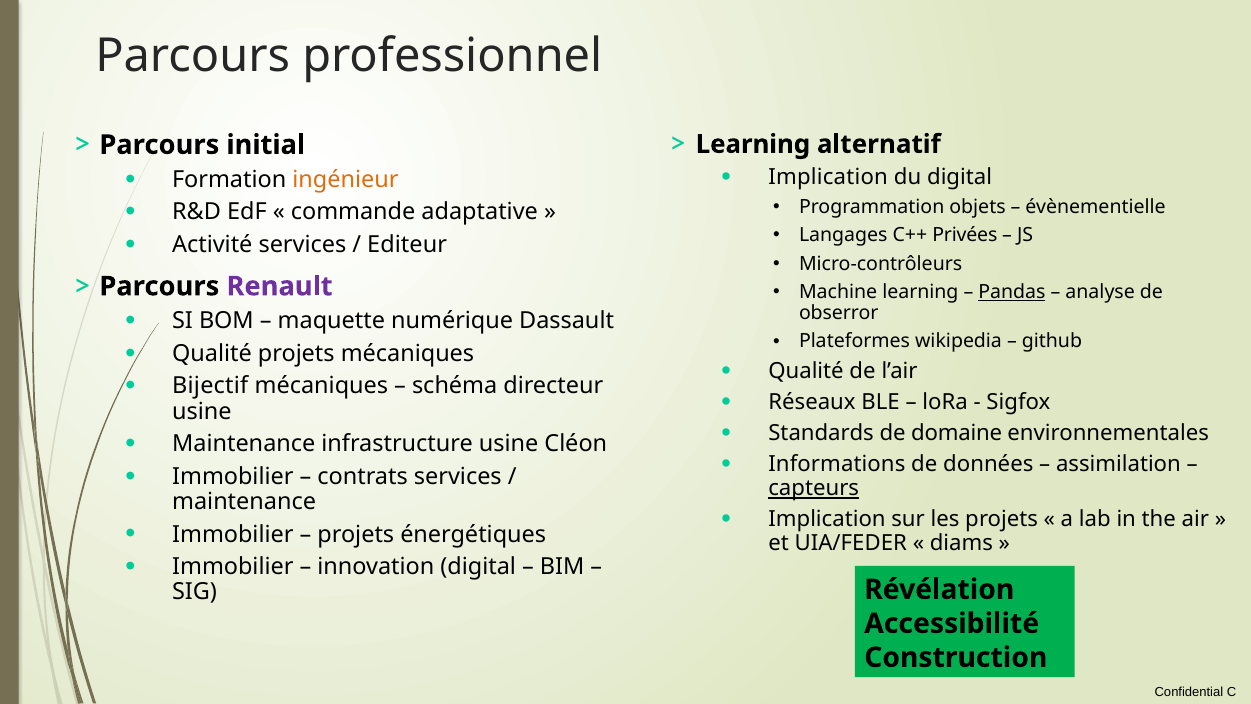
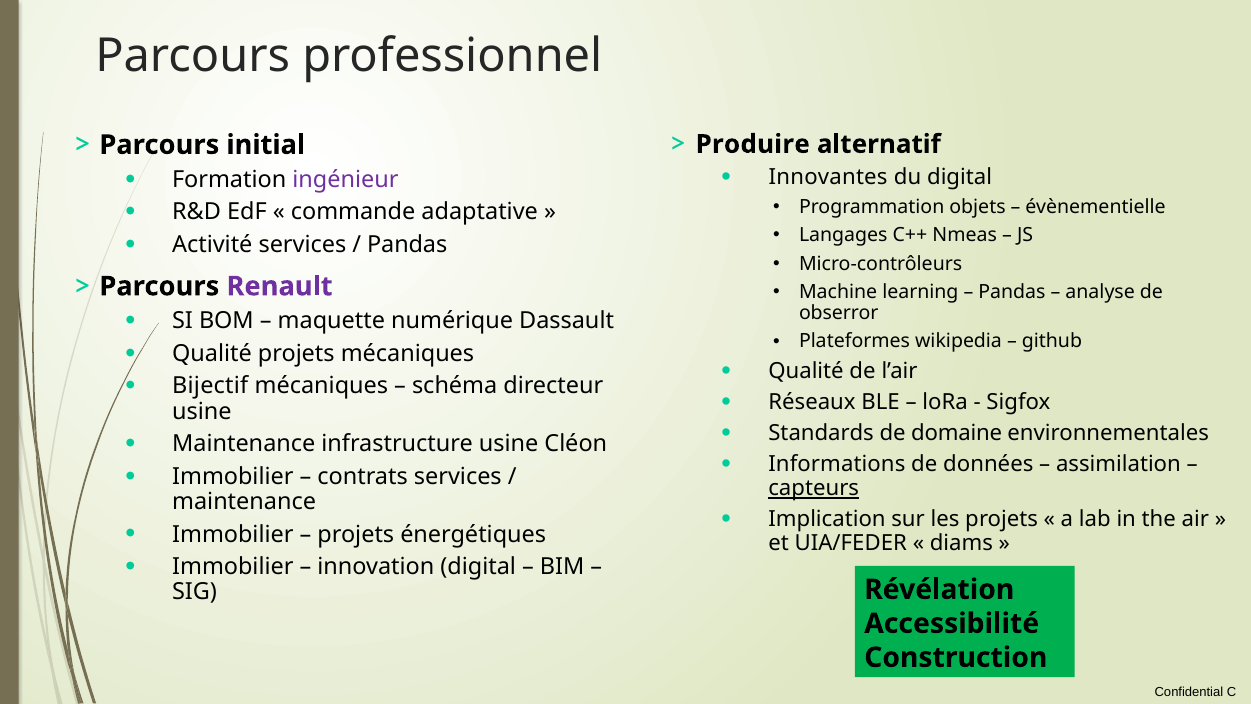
Learning: Learning -> Produire (753, 144)
Implication: Implication -> Innovantes (828, 177)
ingénieur colour: orange -> purple (345, 179)
Privées: Privées -> Nmeas (965, 235)
Editeur: Editeur -> Pandas (407, 244)
Pandas underline: present -> none (1012, 292)
